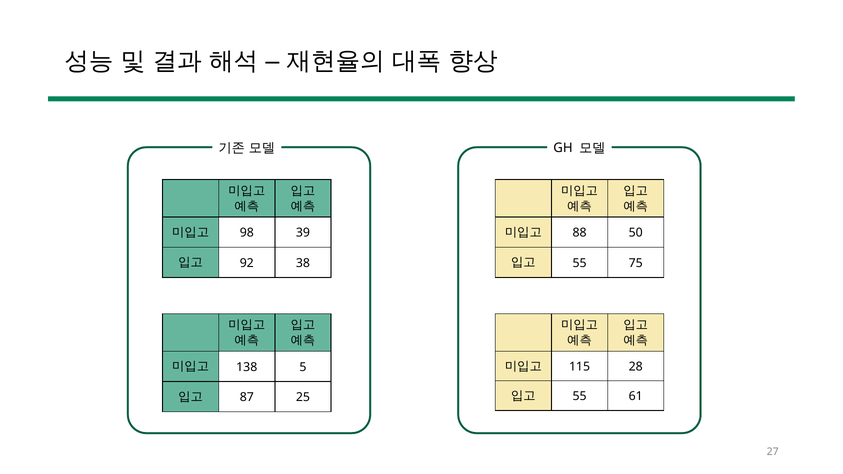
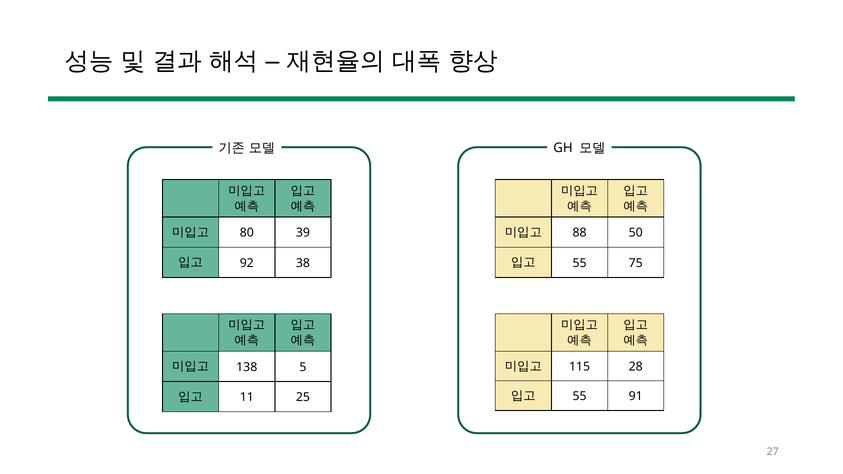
98: 98 -> 80 (247, 233)
61: 61 -> 91 (636, 397)
87: 87 -> 11 (247, 397)
